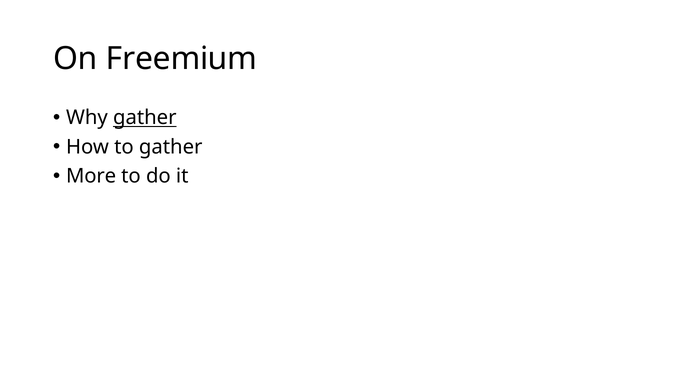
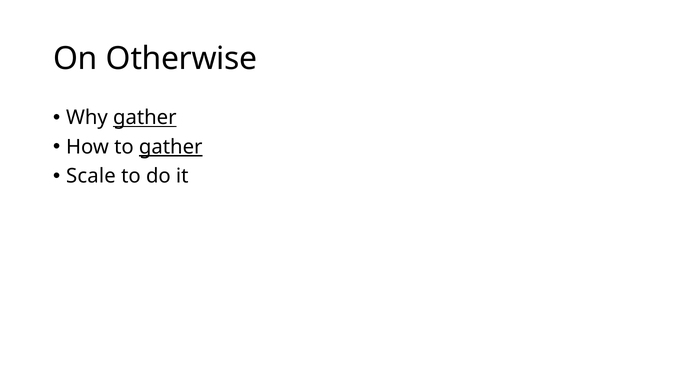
Freemium: Freemium -> Otherwise (182, 58)
gather underline: none -> present (171, 147)
More: More -> Scale (91, 176)
